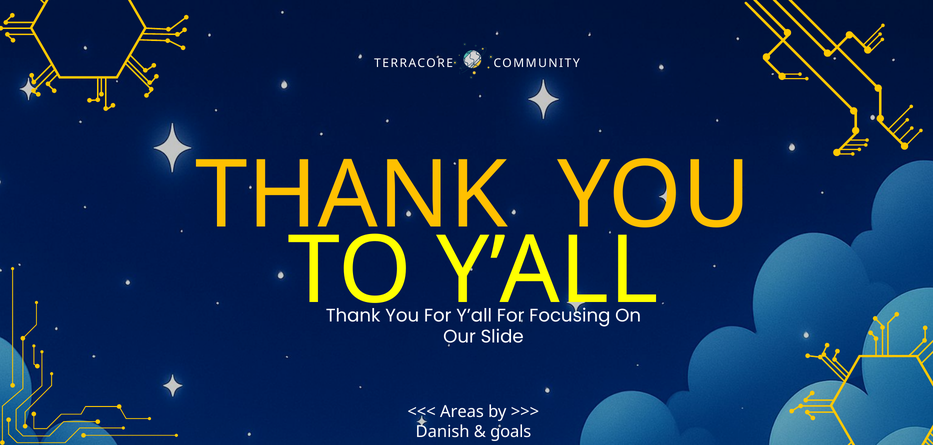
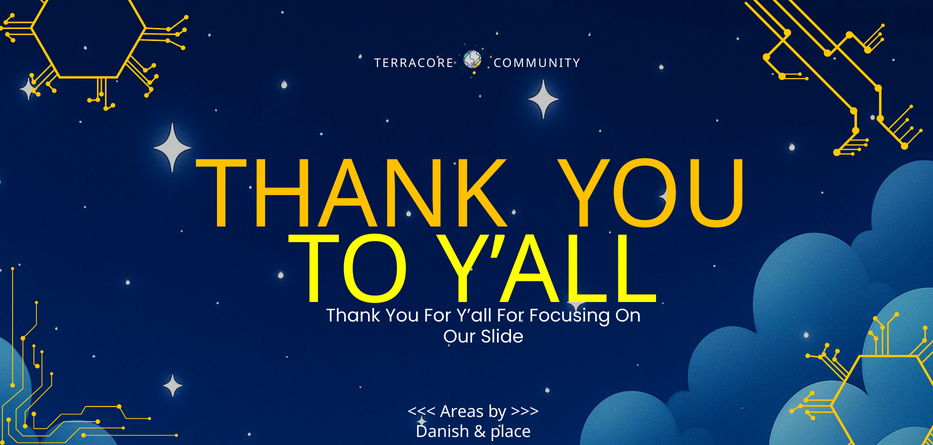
goals: goals -> place (511, 432)
